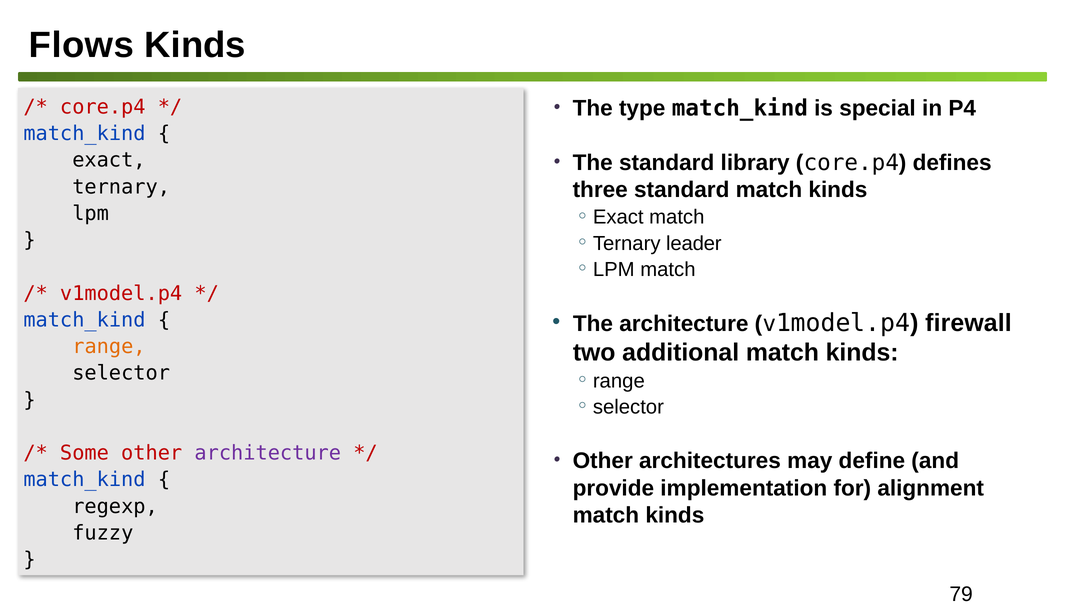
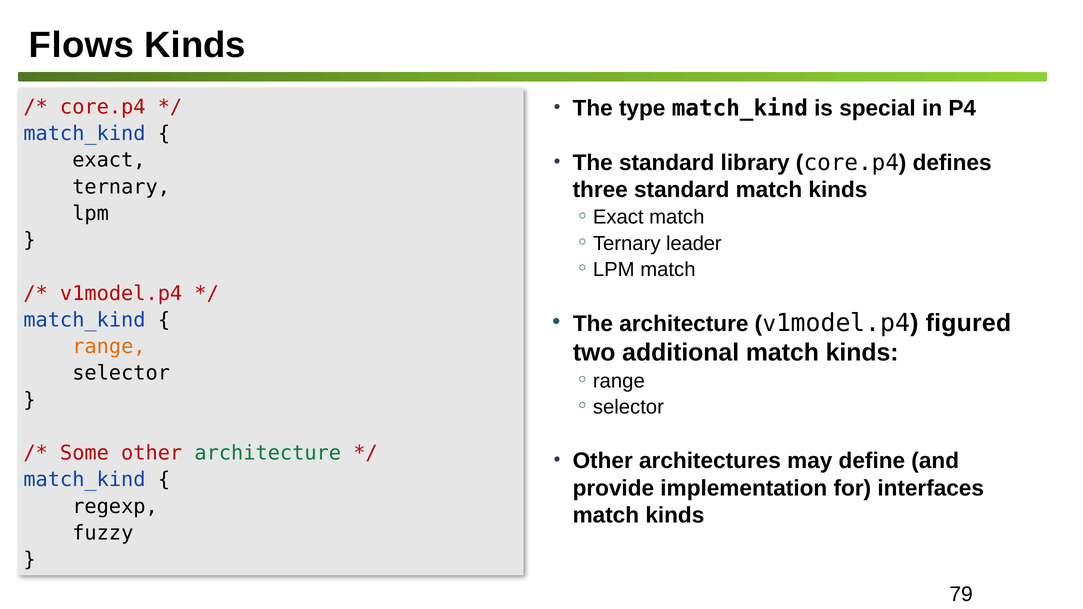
firewall: firewall -> figured (968, 323)
architecture colour: purple -> green (268, 453)
alignment: alignment -> interfaces (931, 488)
